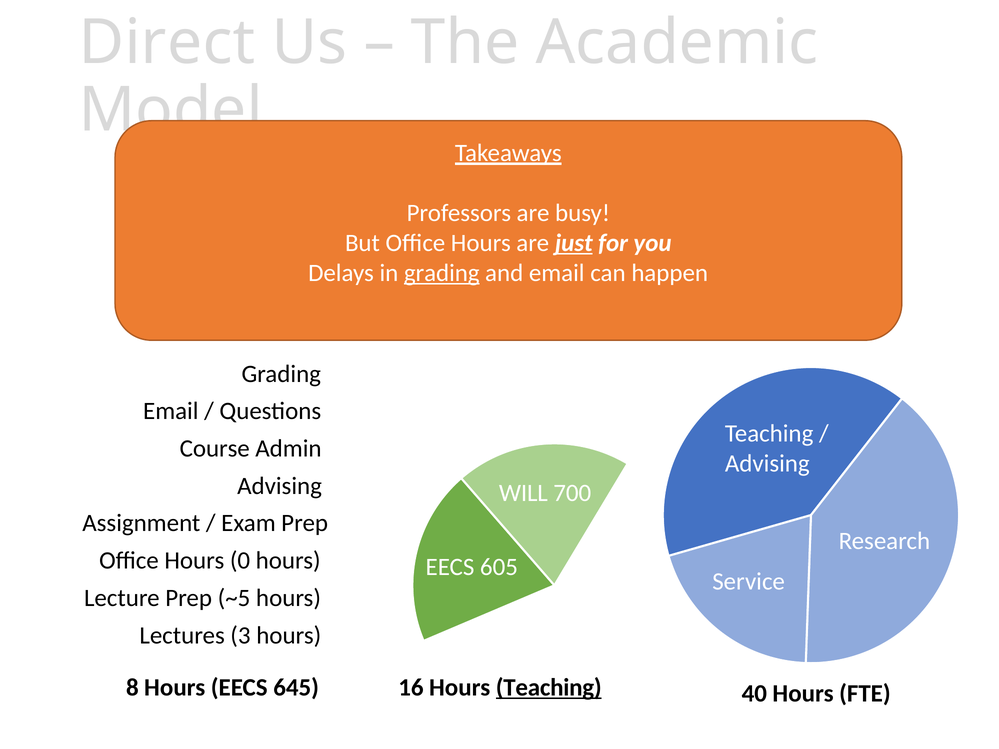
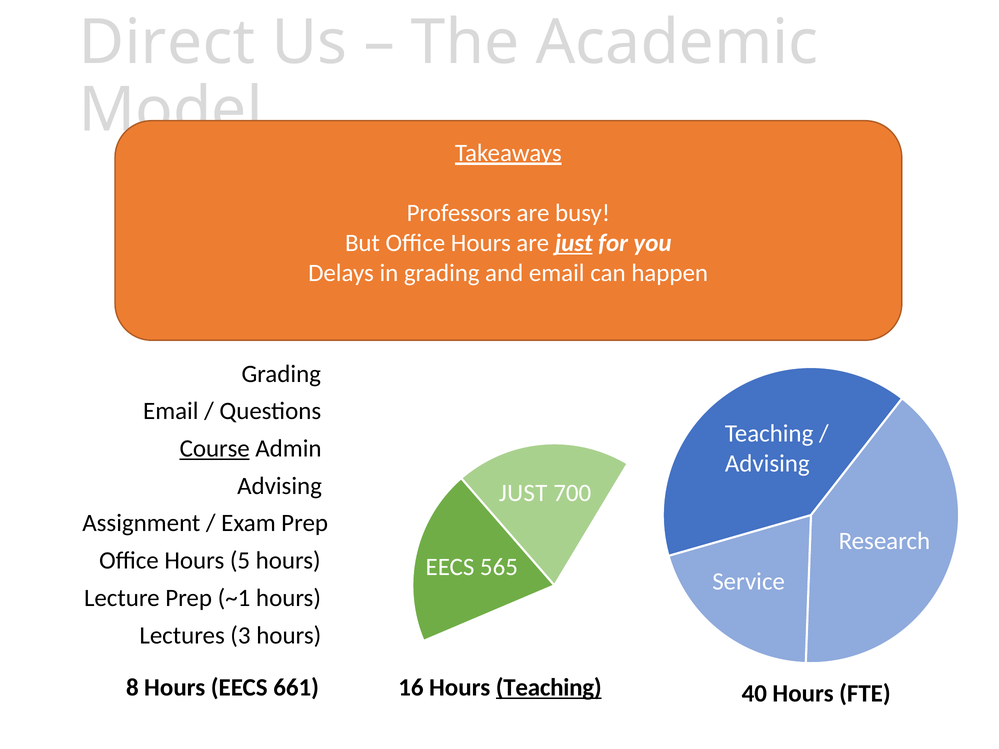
grading underline: present -> none (442, 273)
Course underline: none -> present (215, 449)
WILL: WILL -> JUST (523, 493)
0: 0 -> 5 (240, 561)
605: 605 -> 565 (499, 567)
~5: ~5 -> ~1 (234, 598)
645: 645 -> 661 (296, 688)
